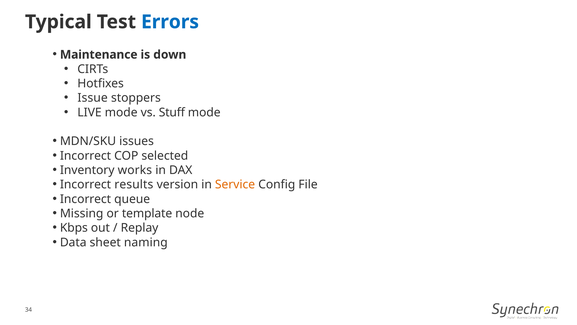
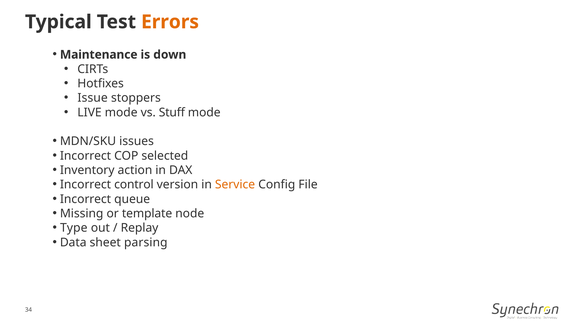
Errors colour: blue -> orange (170, 22)
works: works -> action (135, 170)
results: results -> control (134, 184)
Kbps: Kbps -> Type (74, 228)
naming: naming -> parsing (146, 242)
